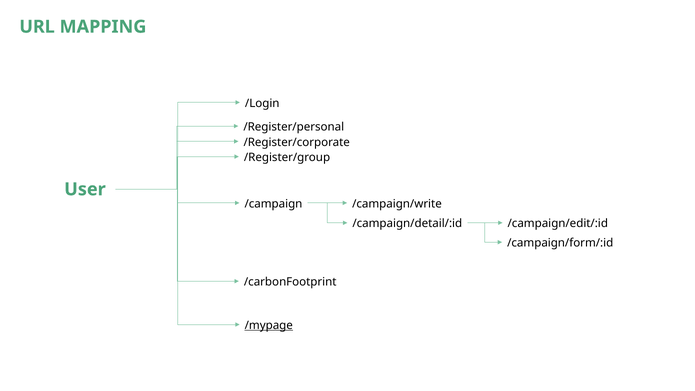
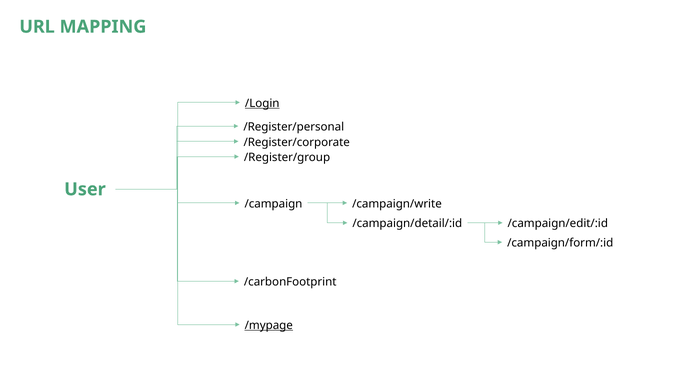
/Login underline: none -> present (262, 103)
